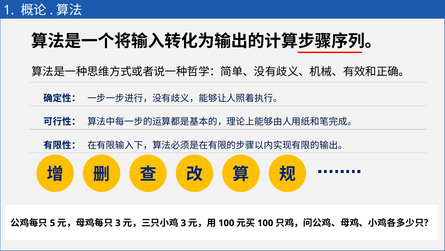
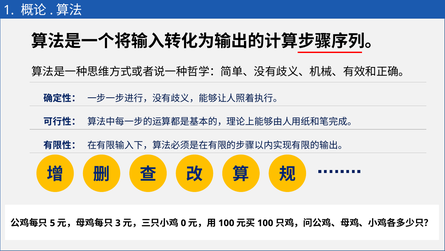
3: 3 -> 0 (183, 222)
